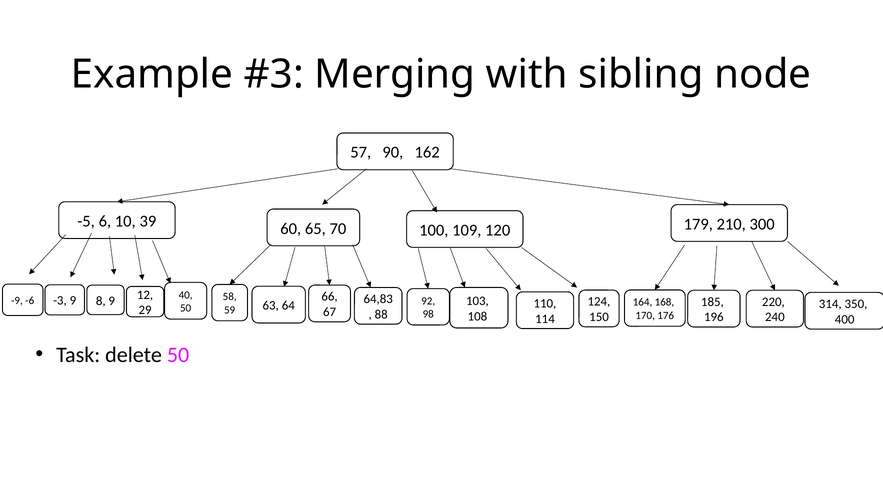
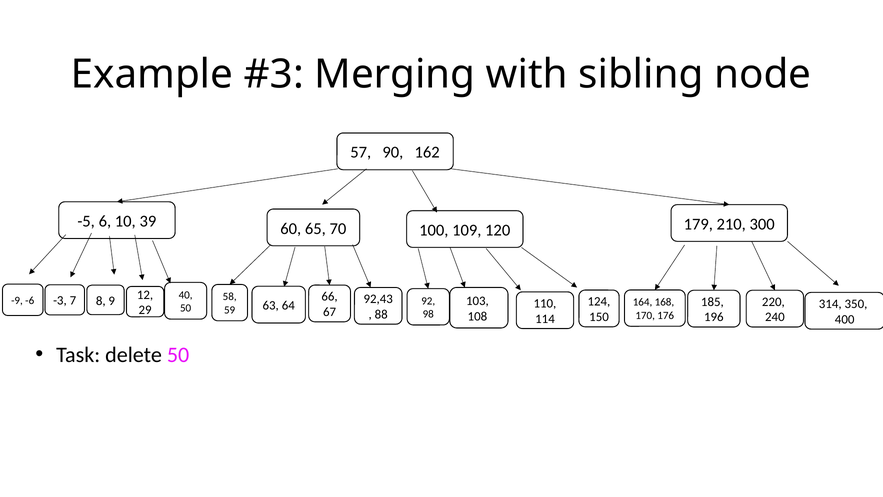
64,83: 64,83 -> 92,43 (378, 299)
-3 9: 9 -> 7 (73, 301)
